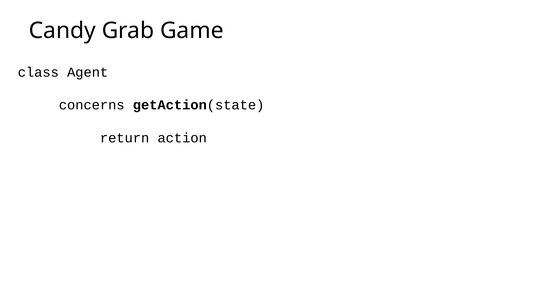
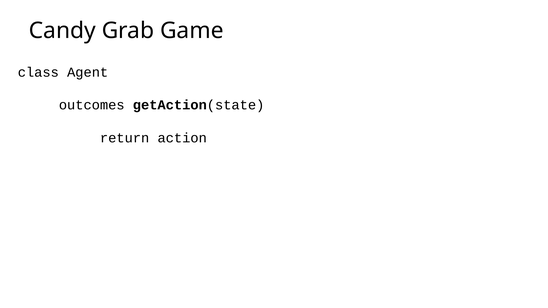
concerns: concerns -> outcomes (92, 105)
